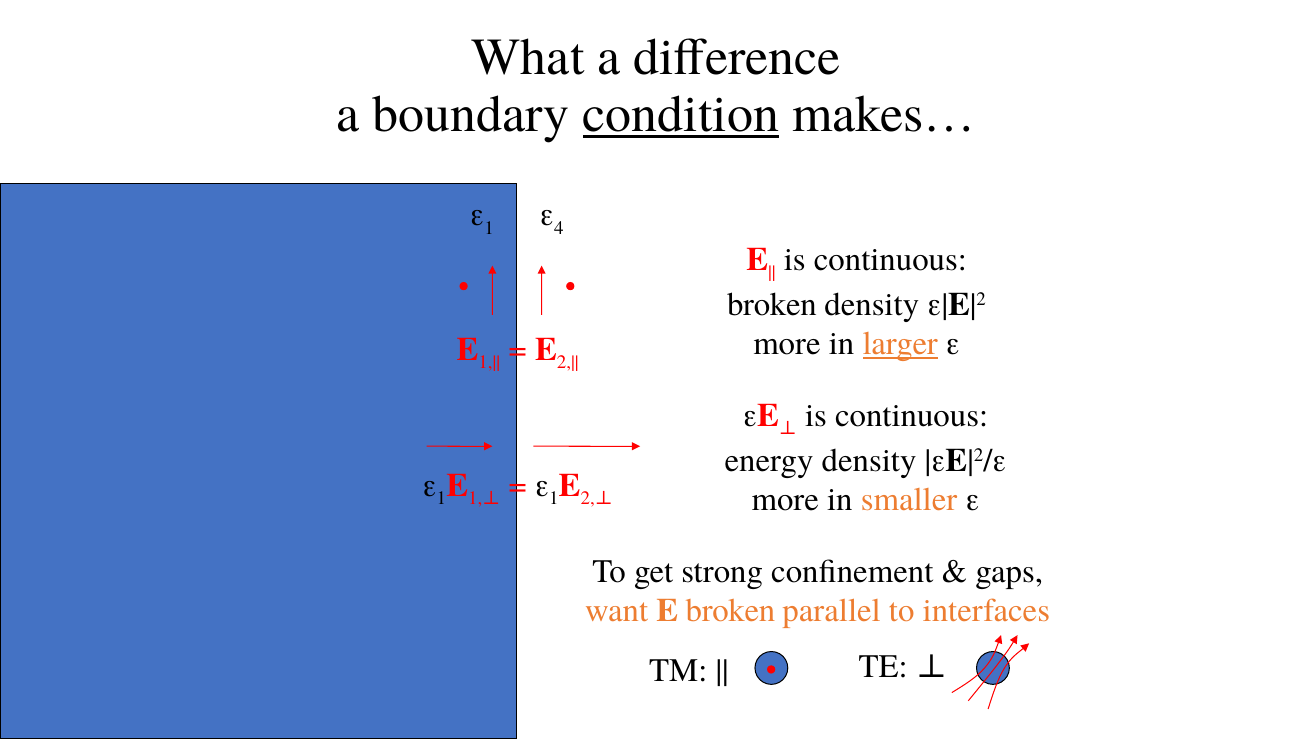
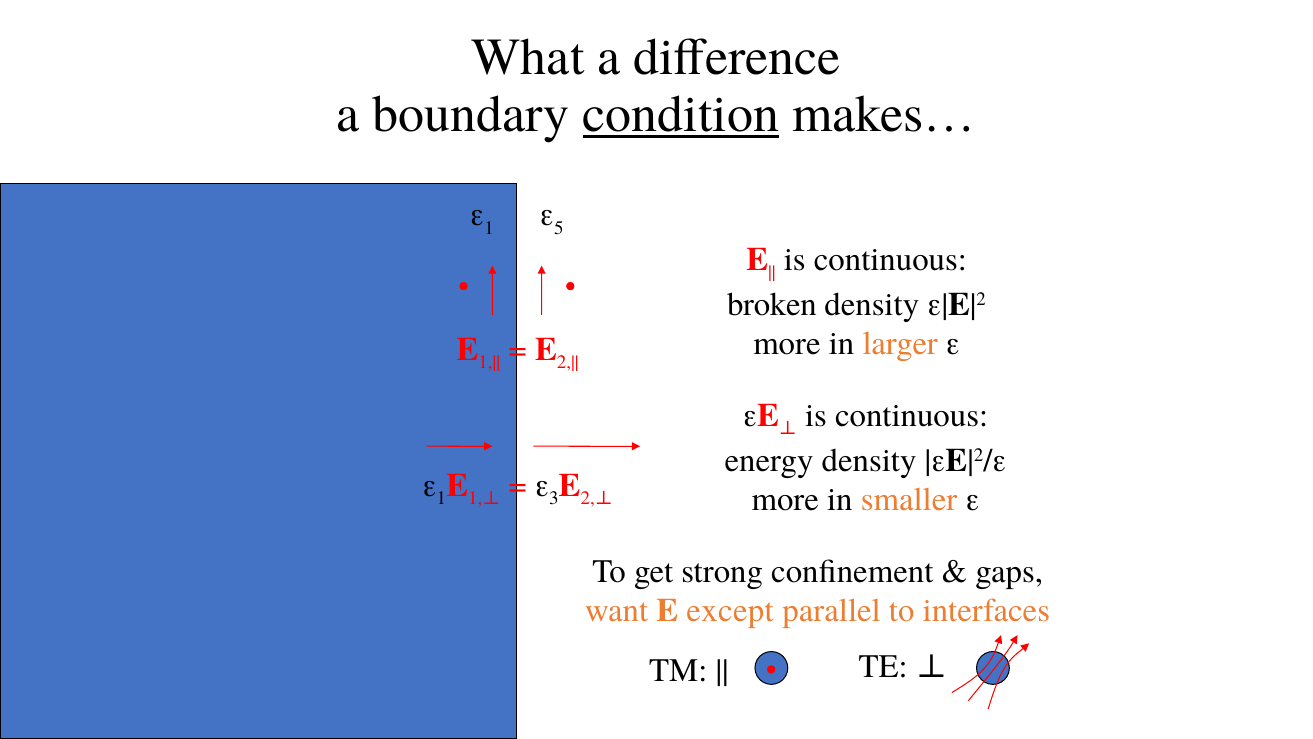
4: 4 -> 5 (559, 228)
larger underline: present -> none (900, 344)
1: 1 -> 3 (554, 498)
E broken: broken -> except (730, 611)
